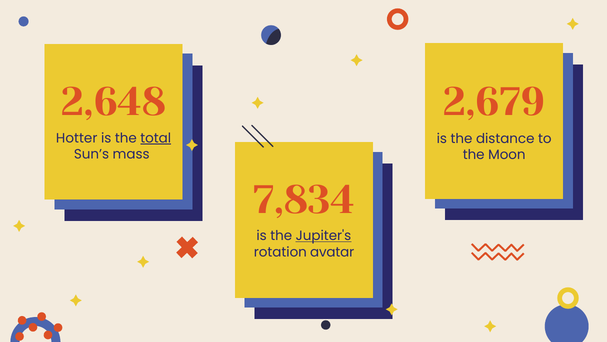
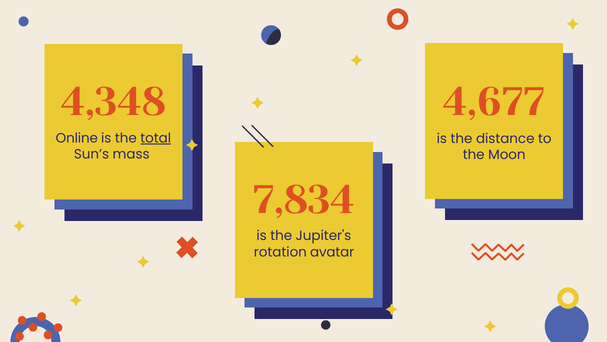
2,648: 2,648 -> 4,348 (114, 102)
2,679: 2,679 -> 4,677 (494, 102)
Hotter: Hotter -> Online (77, 138)
Jupiter's underline: present -> none (324, 236)
